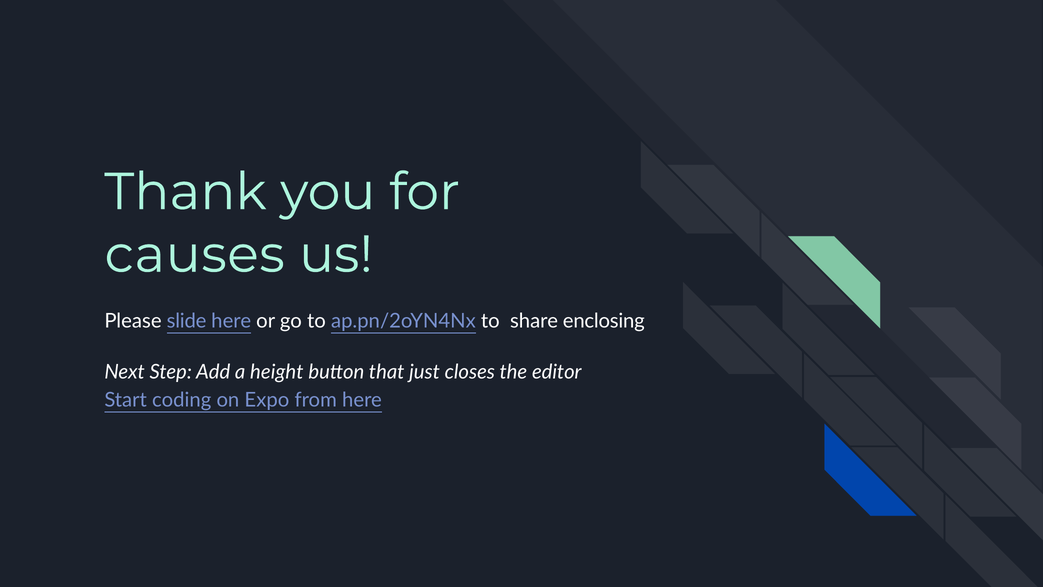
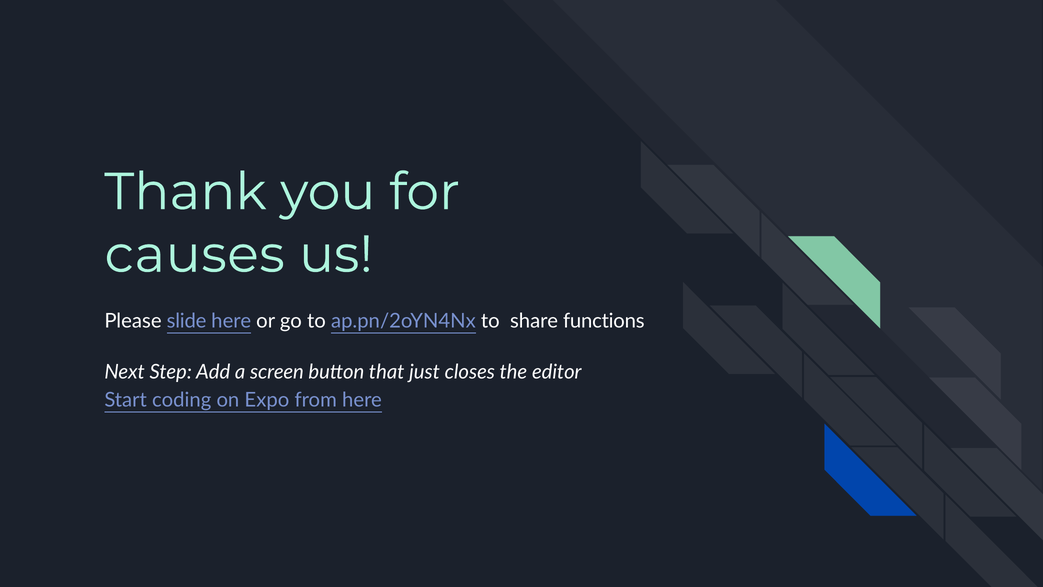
enclosing: enclosing -> functions (604, 321)
height: height -> screen (277, 372)
